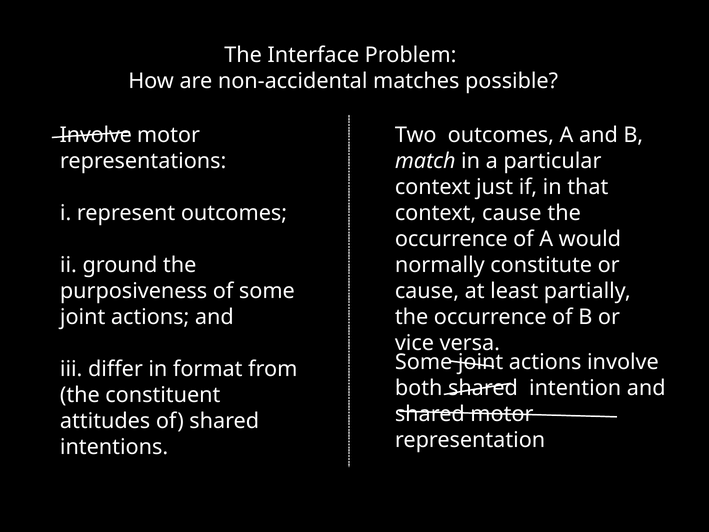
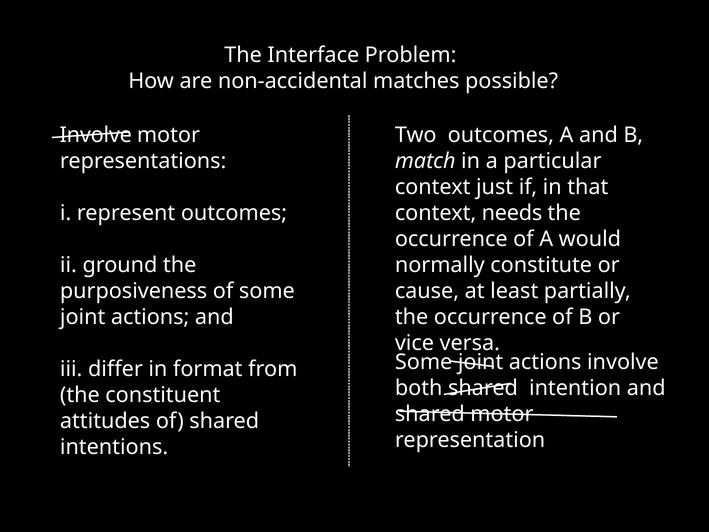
context cause: cause -> needs (512, 213)
